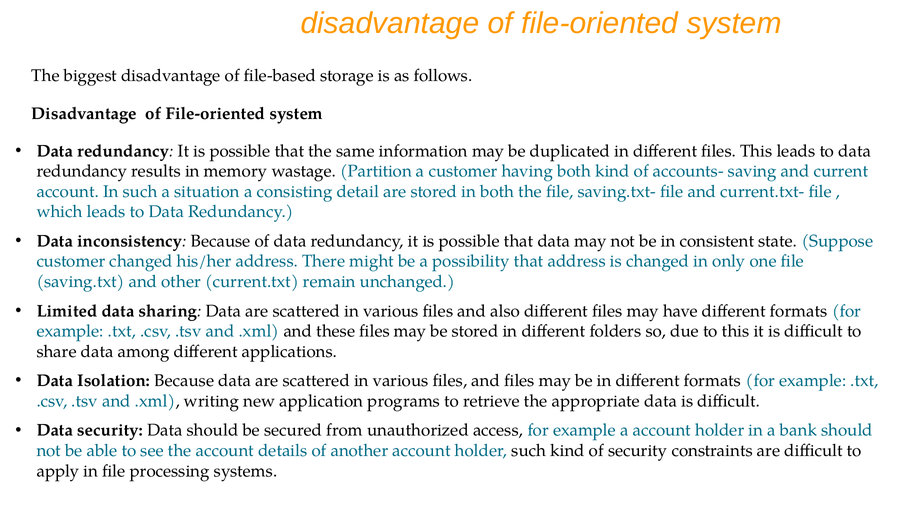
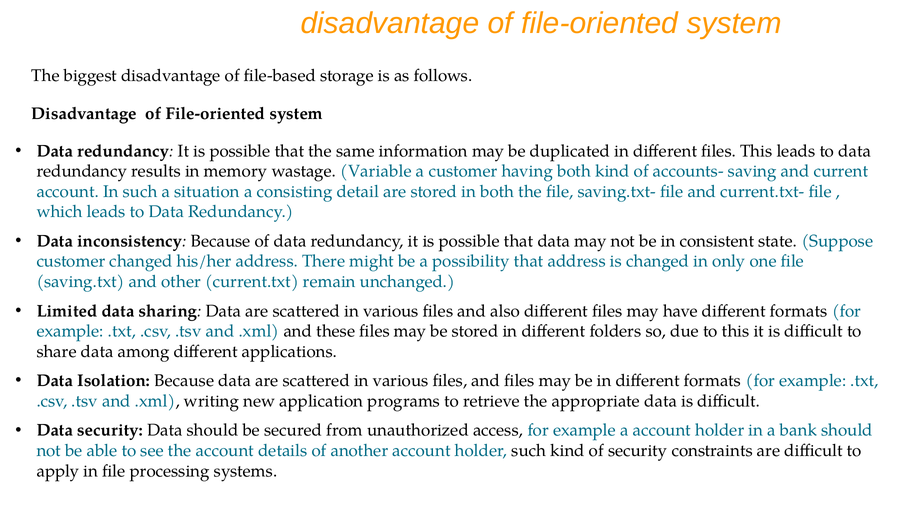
Partition: Partition -> Variable (376, 171)
